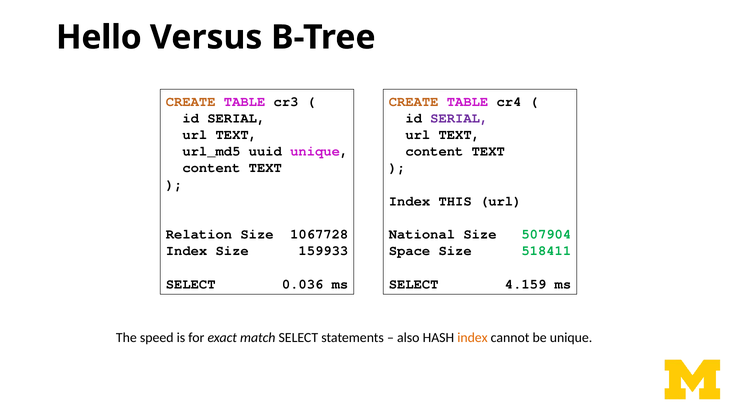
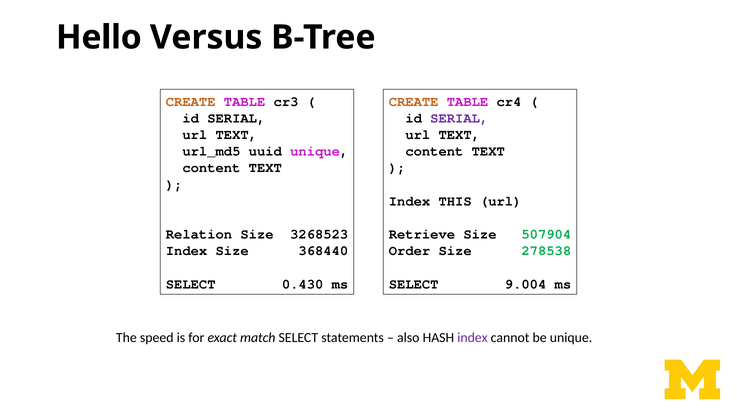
1067728: 1067728 -> 3268523 (319, 234)
National: National -> Retrieve (422, 234)
159933: 159933 -> 368440 (323, 251)
Space: Space -> Order (410, 251)
518411: 518411 -> 278538 (546, 251)
0.036: 0.036 -> 0.430 (303, 284)
4.159: 4.159 -> 9.004 (526, 284)
index colour: orange -> purple (472, 337)
